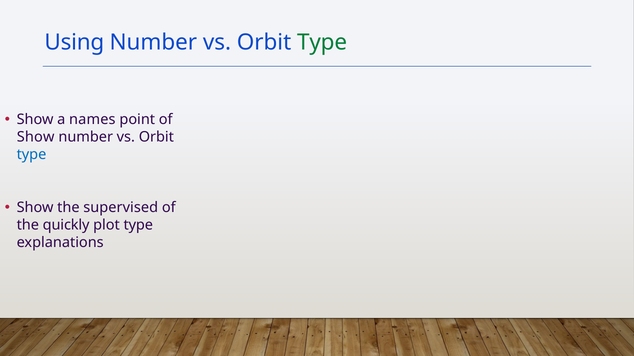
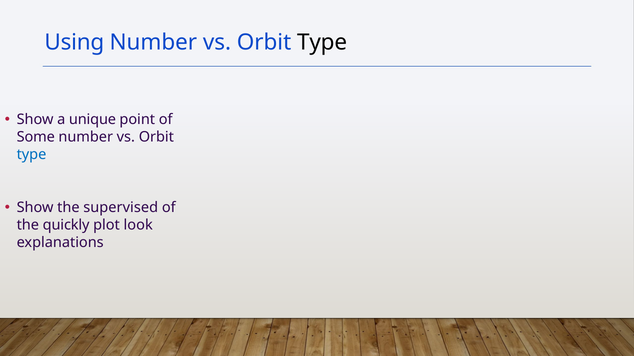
Type colour: green -> black (322, 42)
names: names -> unique (92, 120)
Show: Show -> Some (36, 137)
plot type: type -> look (138, 225)
